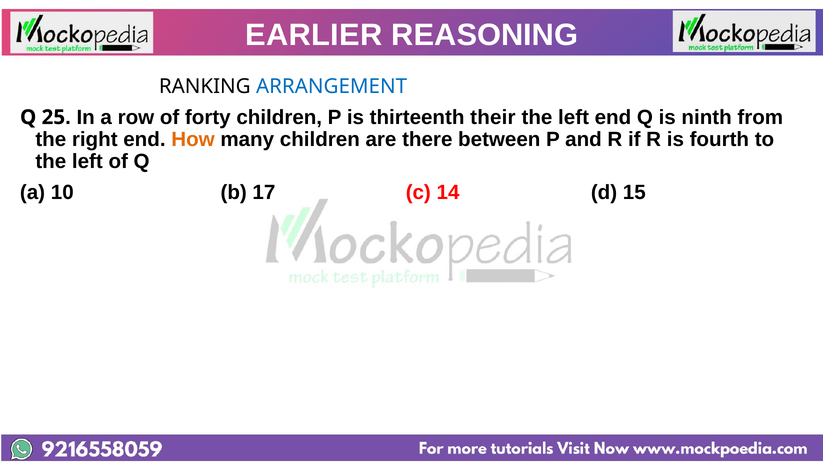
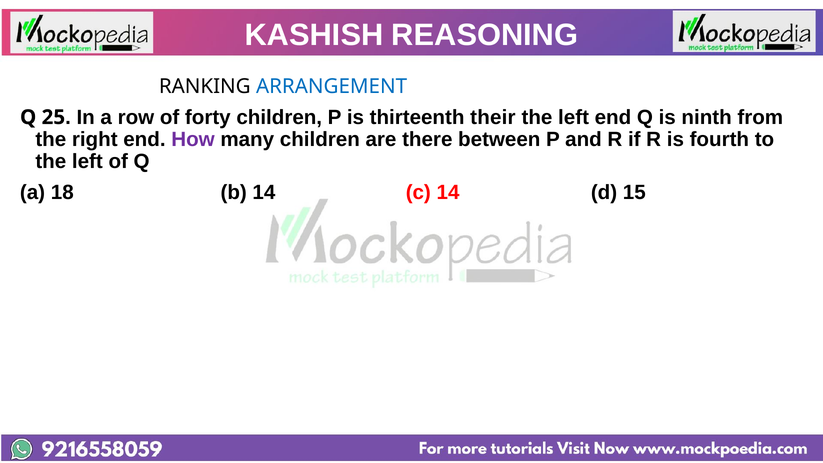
EARLIER: EARLIER -> KASHISH (314, 35)
How colour: orange -> purple (193, 139)
10: 10 -> 18 (62, 192)
b 17: 17 -> 14 (264, 192)
